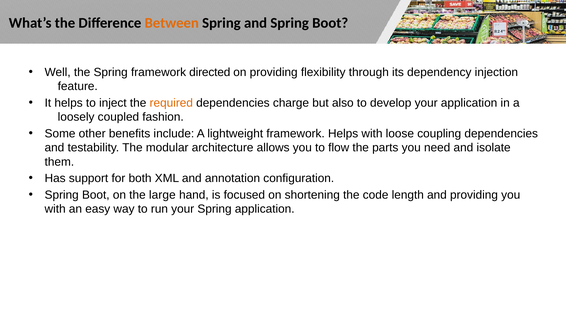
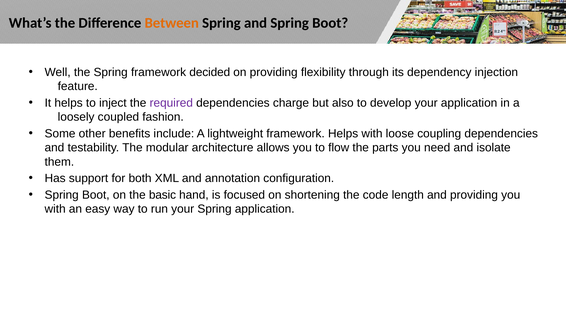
directed: directed -> decided (210, 72)
required colour: orange -> purple (171, 103)
large: large -> basic (162, 195)
